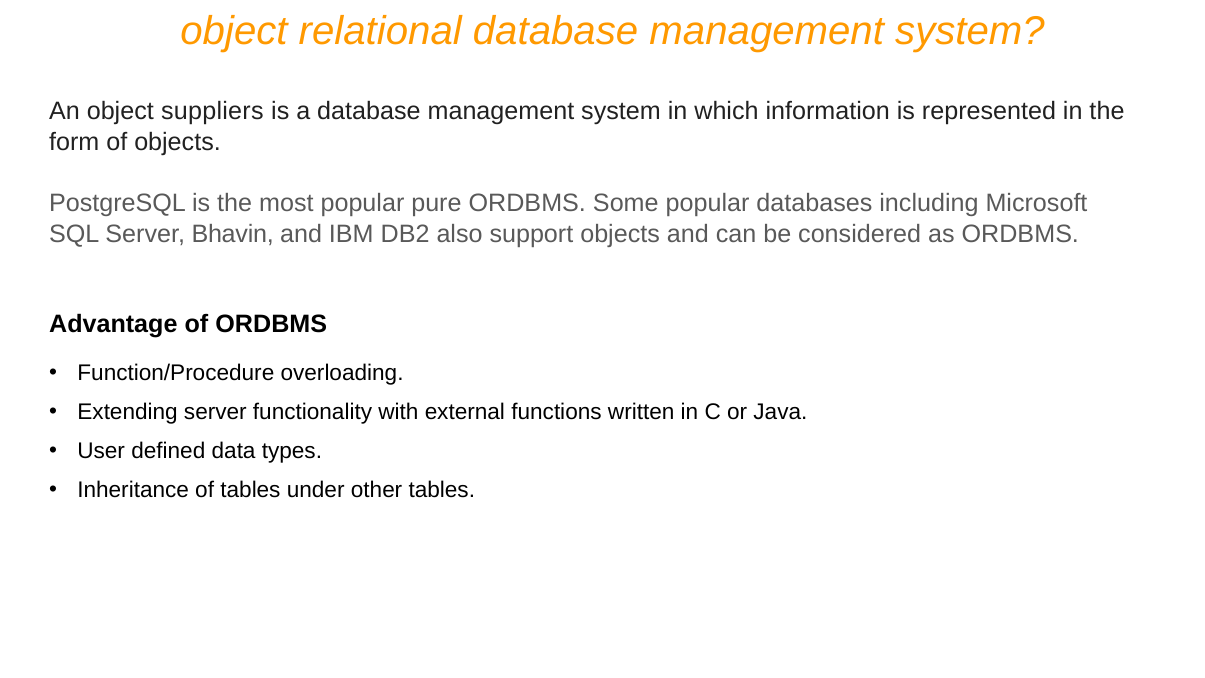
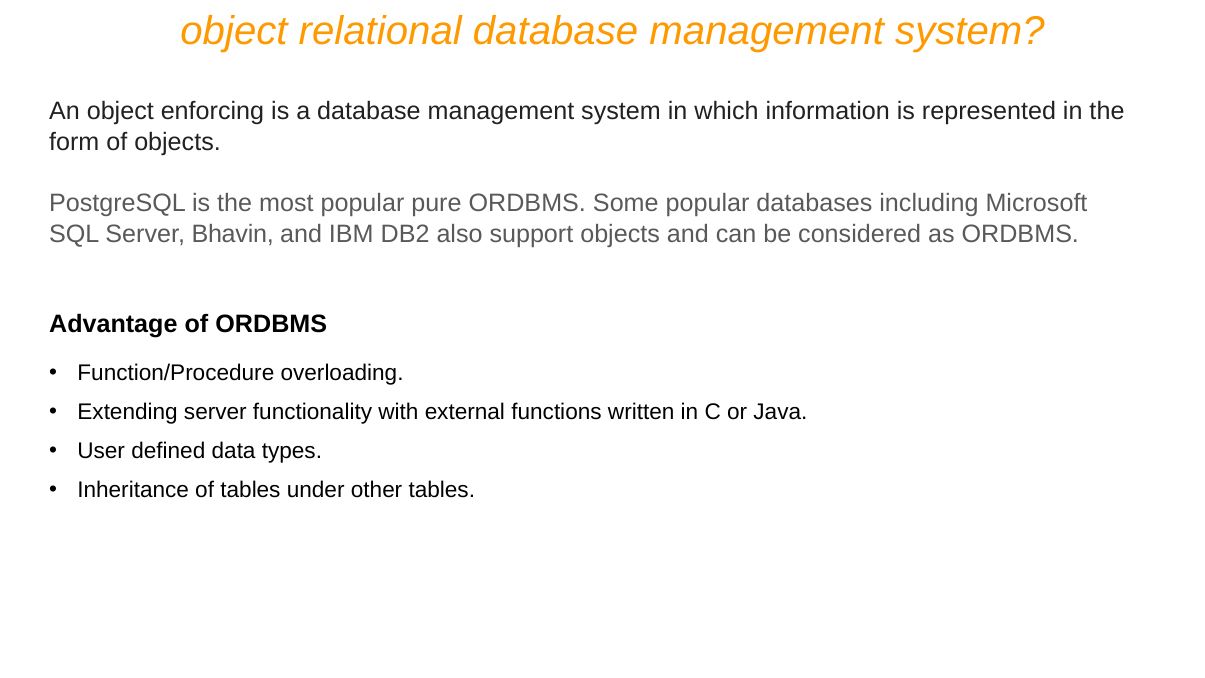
suppliers: suppliers -> enforcing (212, 112)
